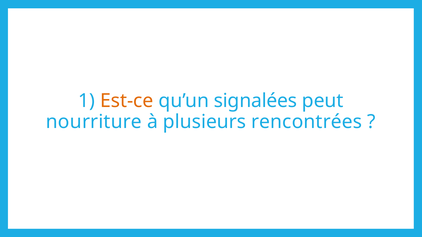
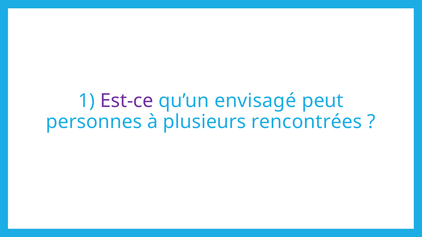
Est-ce colour: orange -> purple (127, 101)
signalées: signalées -> envisagé (255, 101)
nourriture: nourriture -> personnes (94, 122)
